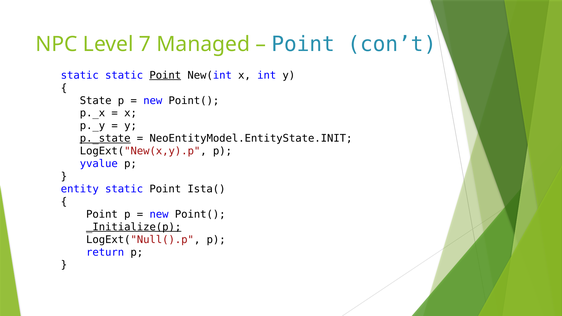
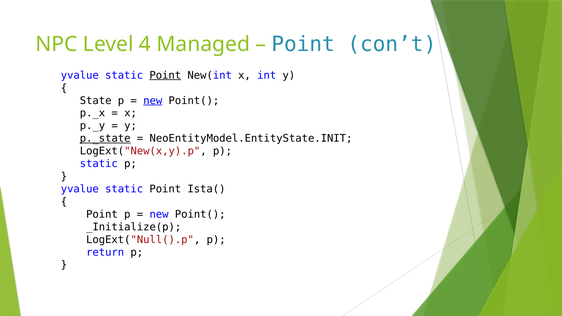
7: 7 -> 4 (145, 44)
static: static -> yvalue (80, 75)
new underline: none -> present (153, 101)
yvalue: yvalue -> static (99, 164)
entity: entity -> yvalue (80, 189)
_Initialize(p underline: present -> none (134, 227)
